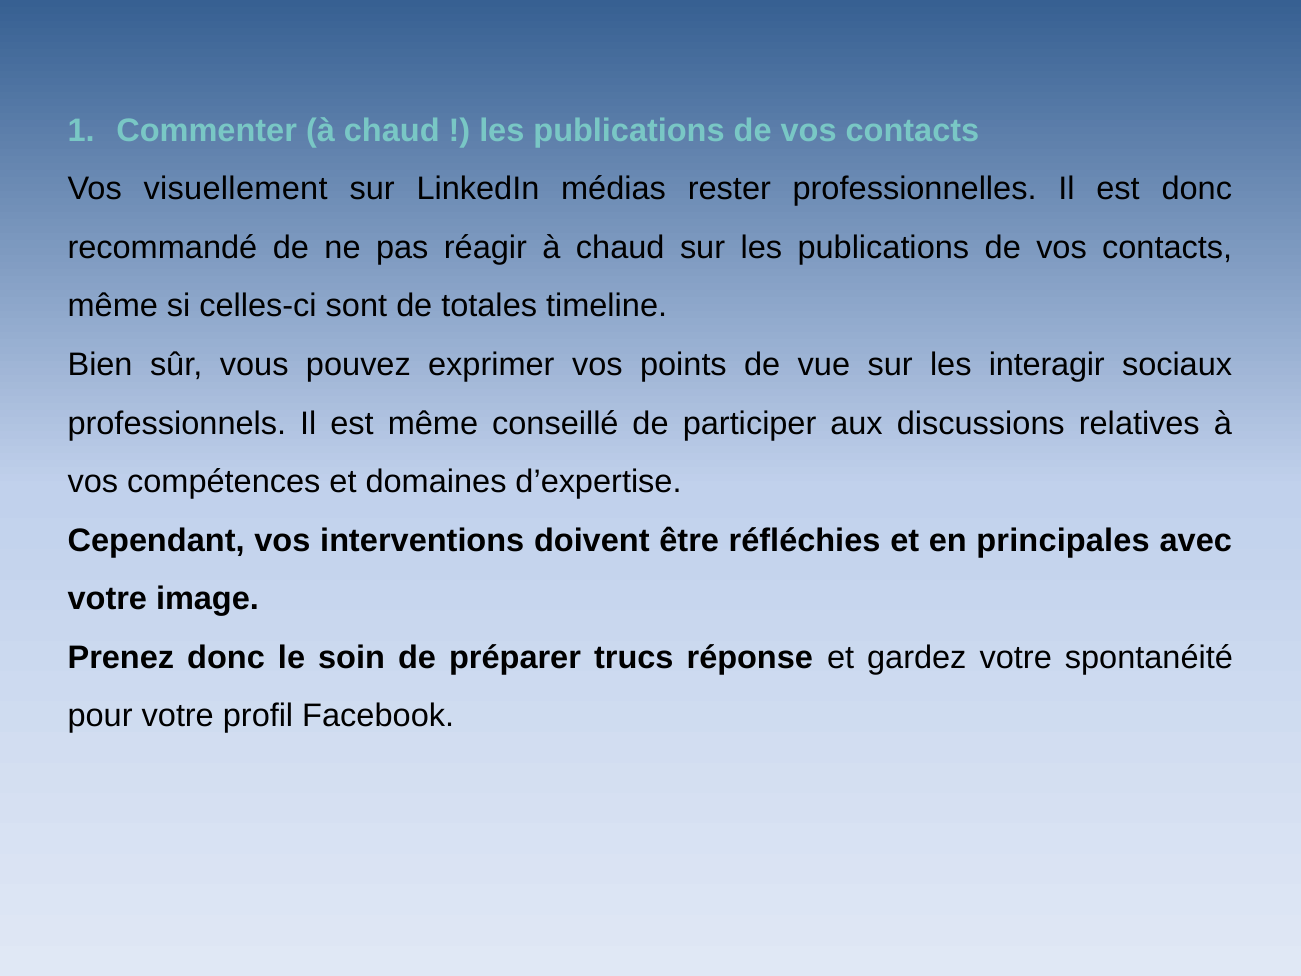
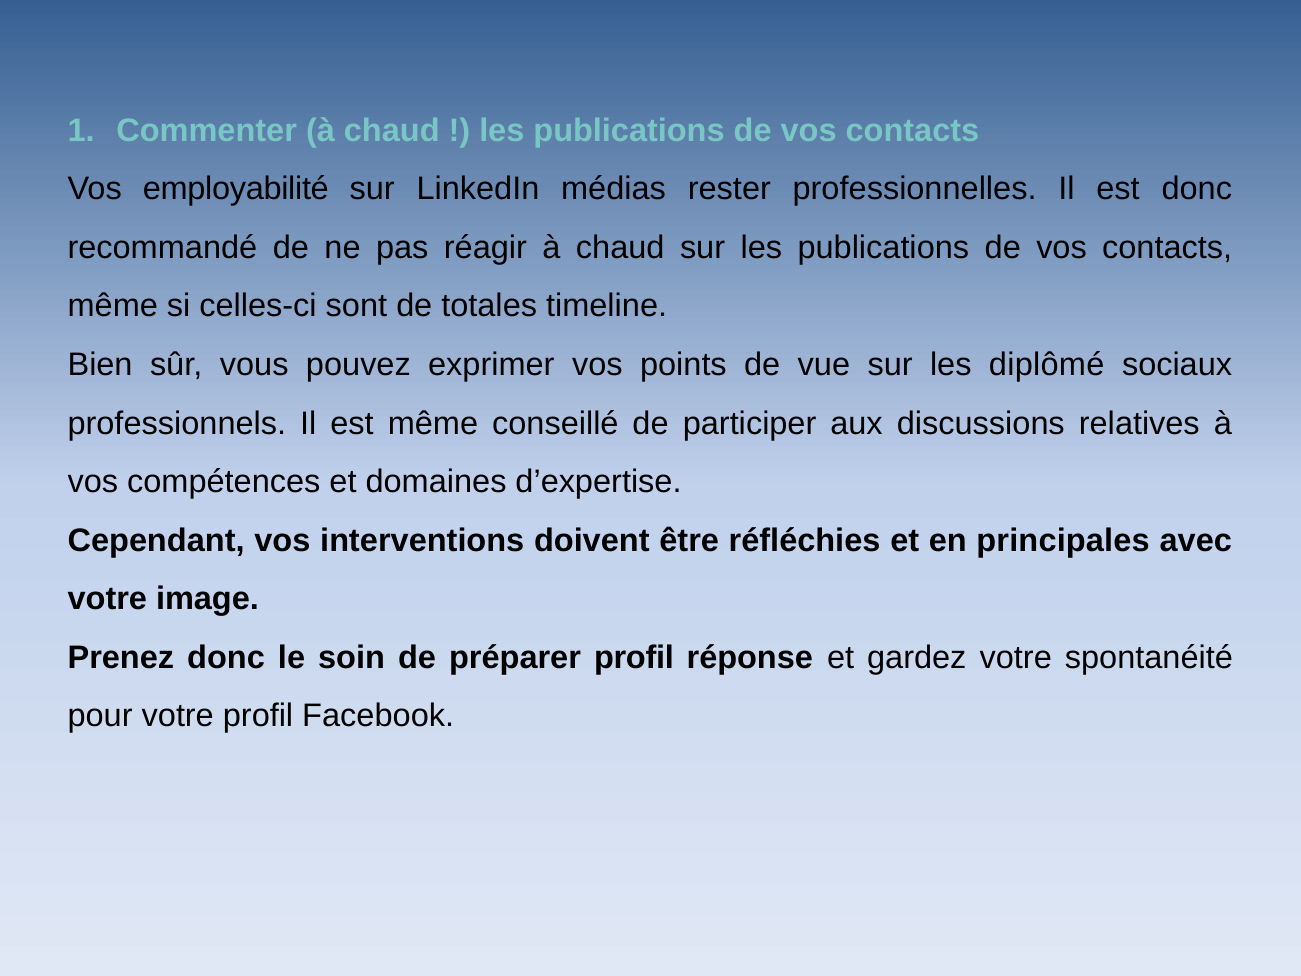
visuellement: visuellement -> employabilité (236, 189)
interagir: interagir -> diplômé (1047, 365)
préparer trucs: trucs -> profil (634, 657)
